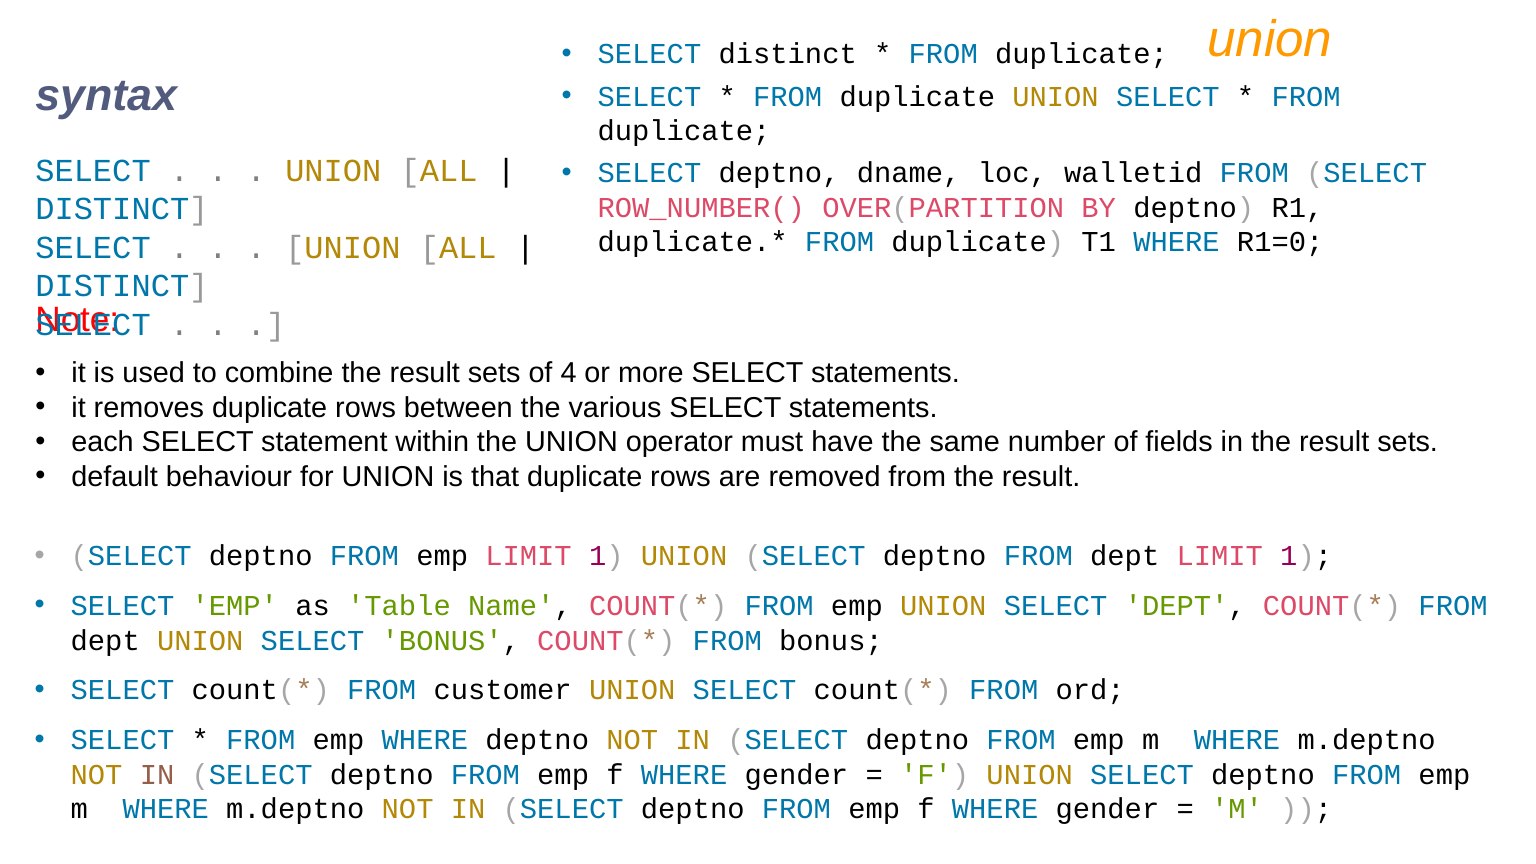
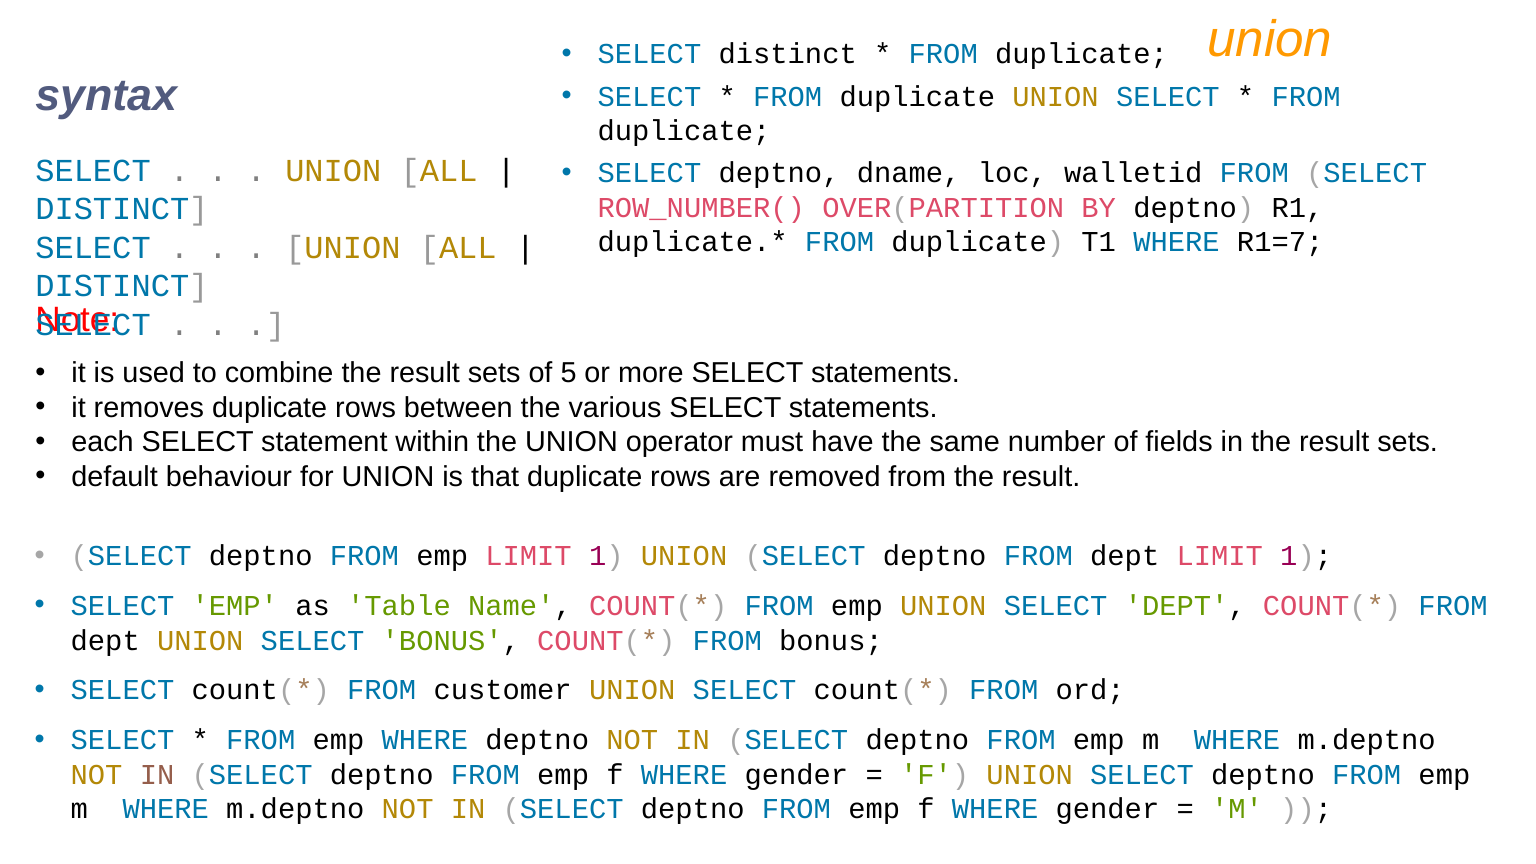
R1=0: R1=0 -> R1=7 (1280, 242)
4: 4 -> 5 (569, 373)
